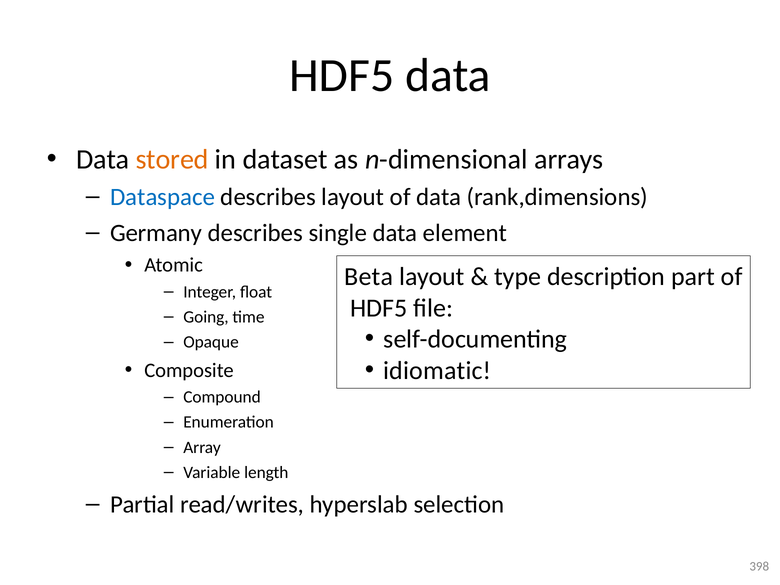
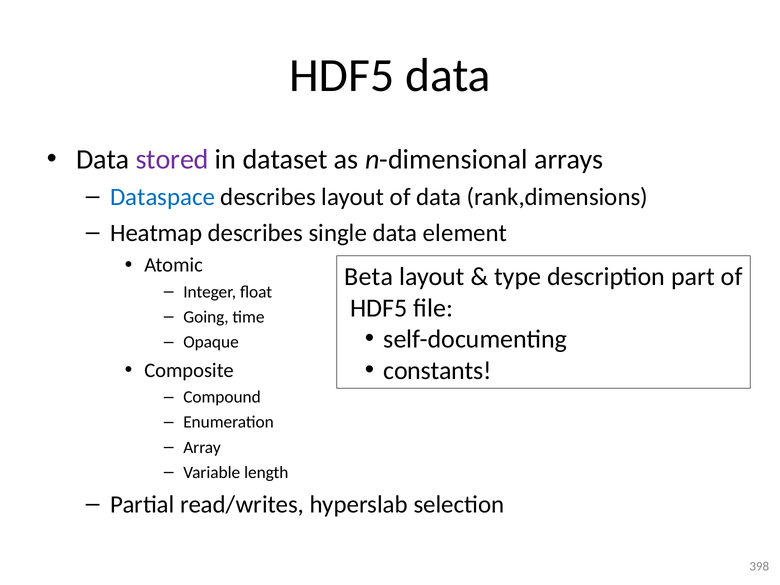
stored colour: orange -> purple (172, 159)
Germany: Germany -> Heatmap (156, 233)
idiomatic: idiomatic -> constants (437, 370)
